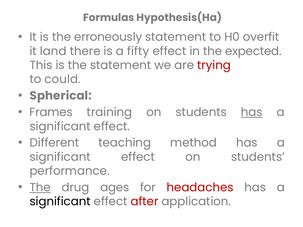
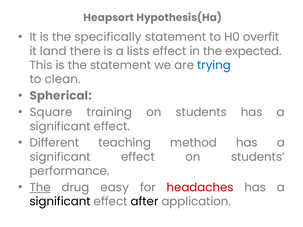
Formulas: Formulas -> Heapsort (109, 18)
erroneously: erroneously -> specifically (108, 37)
fifty: fifty -> lists (138, 51)
trying colour: red -> blue (214, 65)
could: could -> clean (63, 79)
Frames: Frames -> Square (51, 112)
has underline: present -> none (252, 112)
ages: ages -> easy (115, 188)
after colour: red -> black (144, 202)
